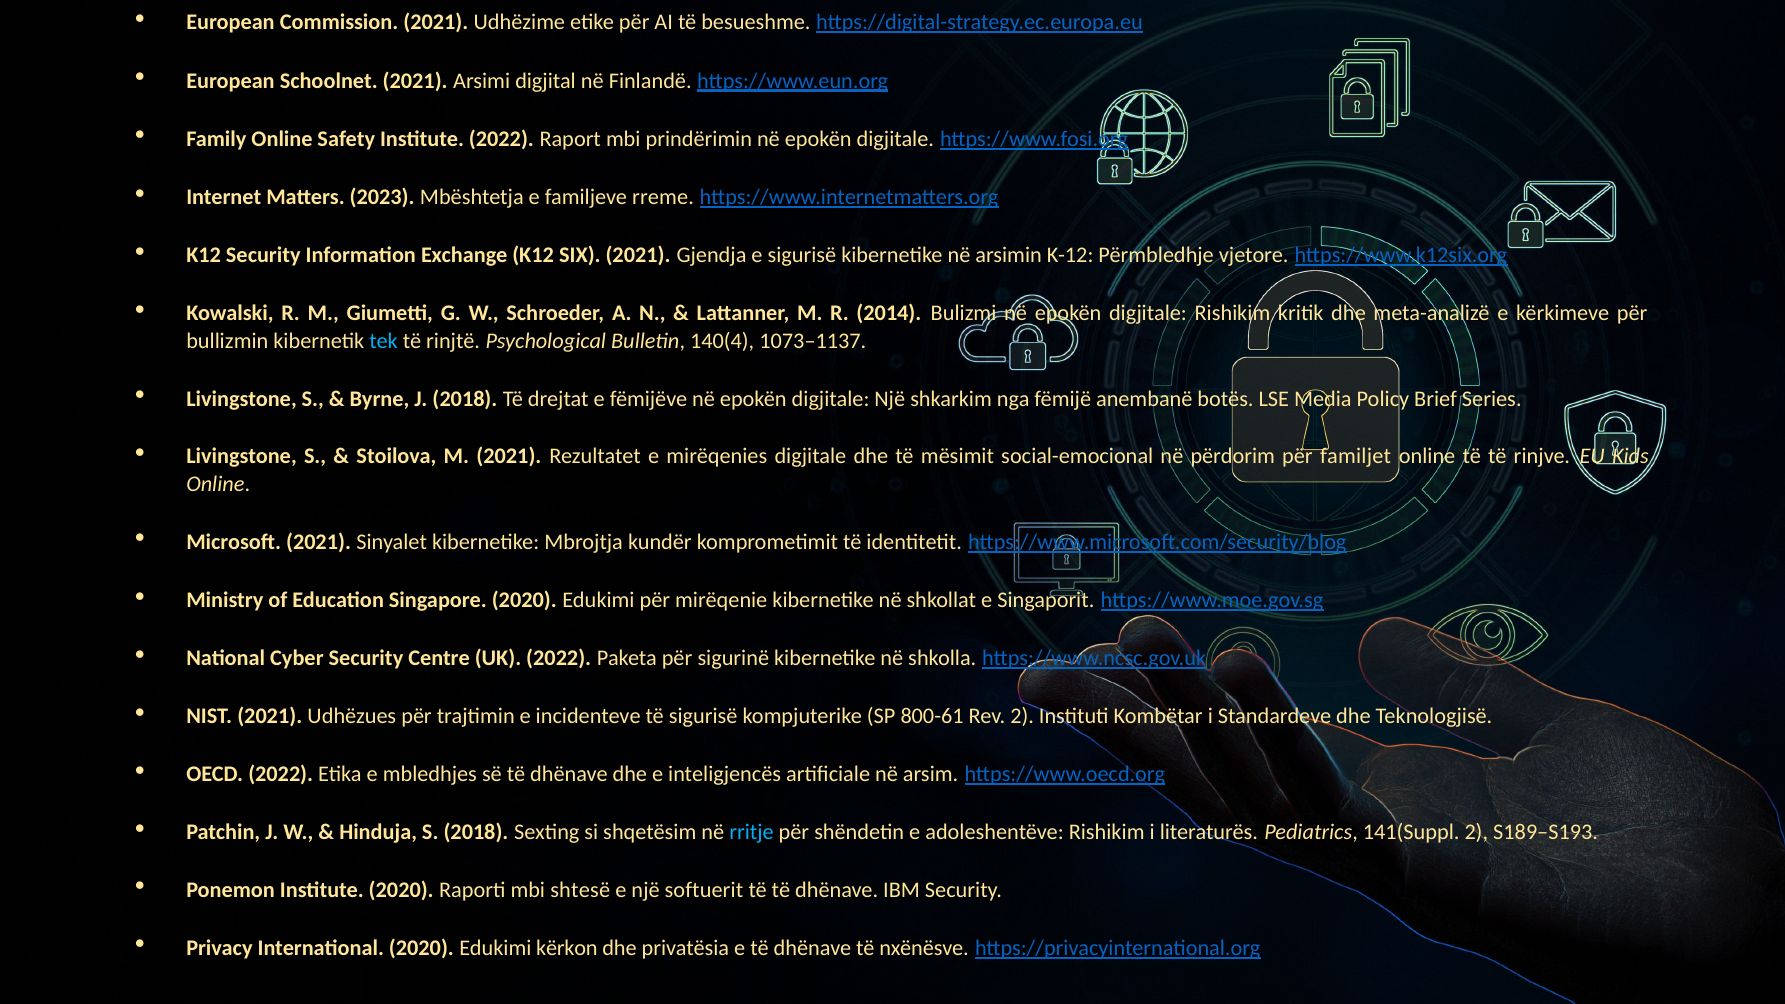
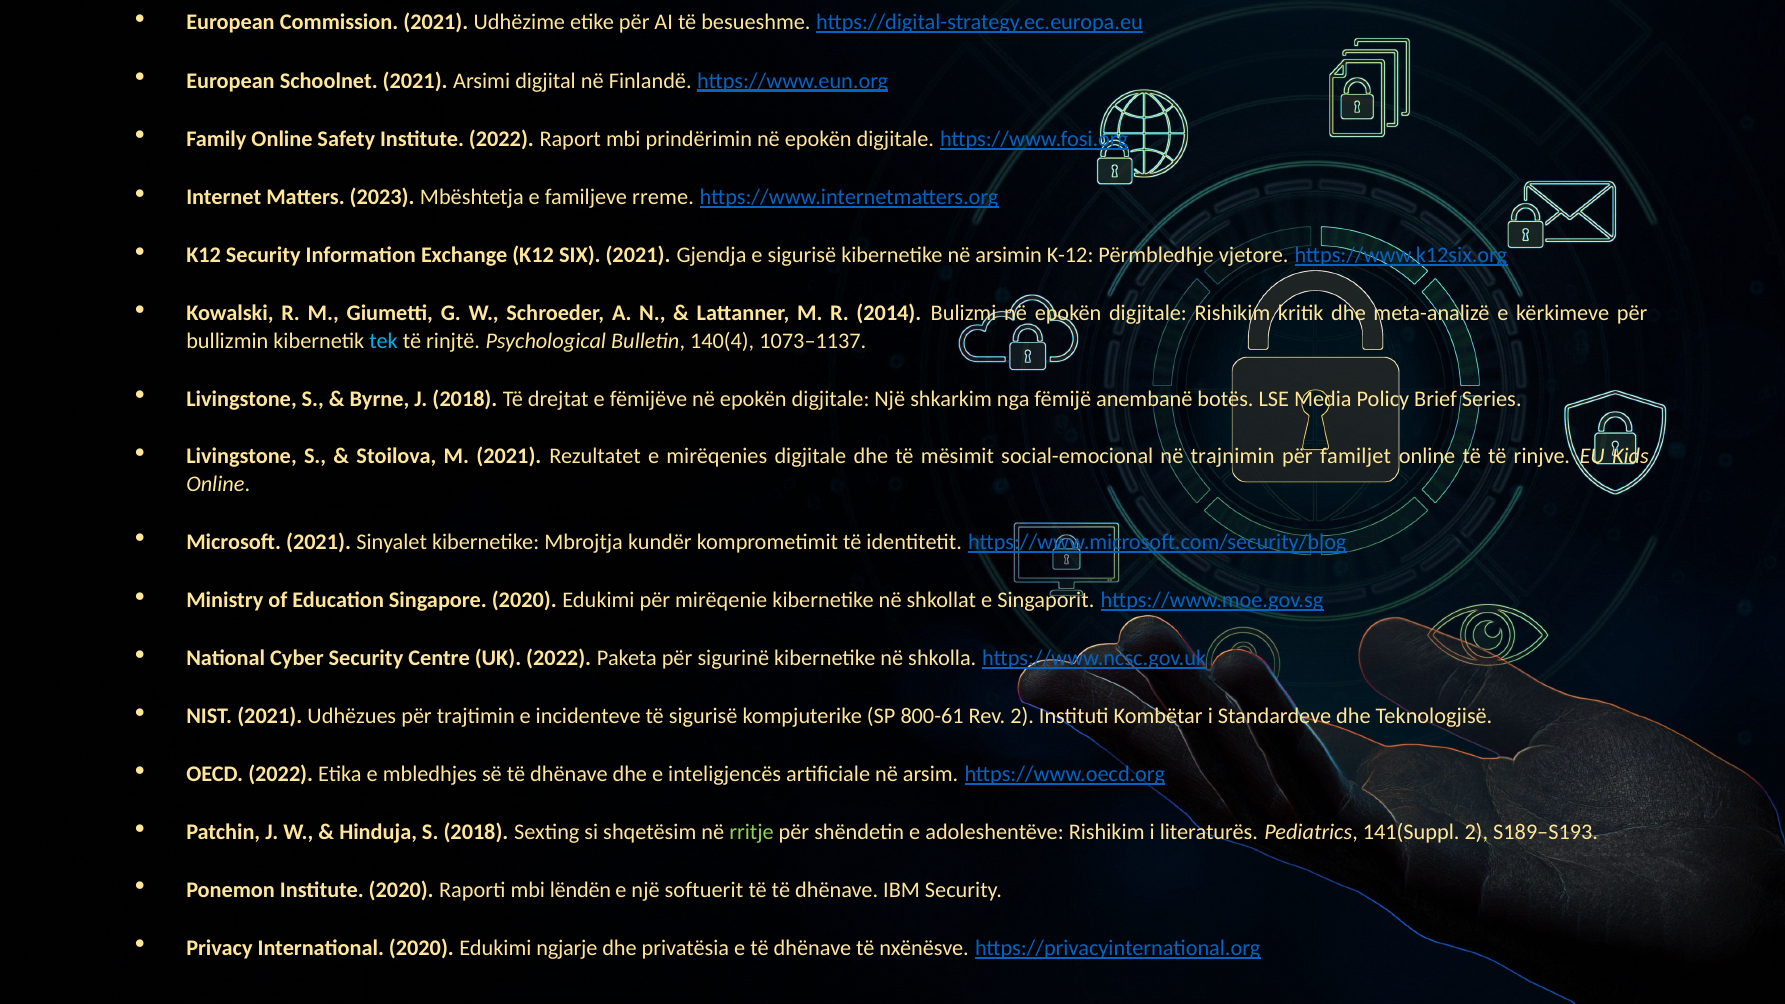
përdorim: përdorim -> trajnimin (1233, 457)
rritje colour: light blue -> light green (752, 832)
shtesë: shtesë -> lëndën (580, 890)
kërkon: kërkon -> ngjarje (567, 948)
